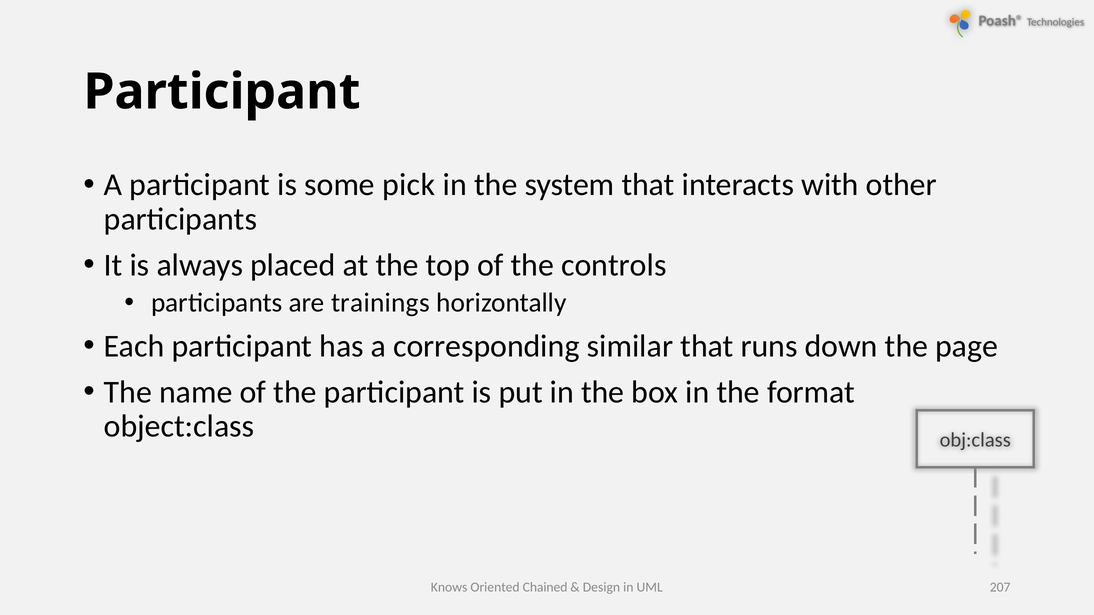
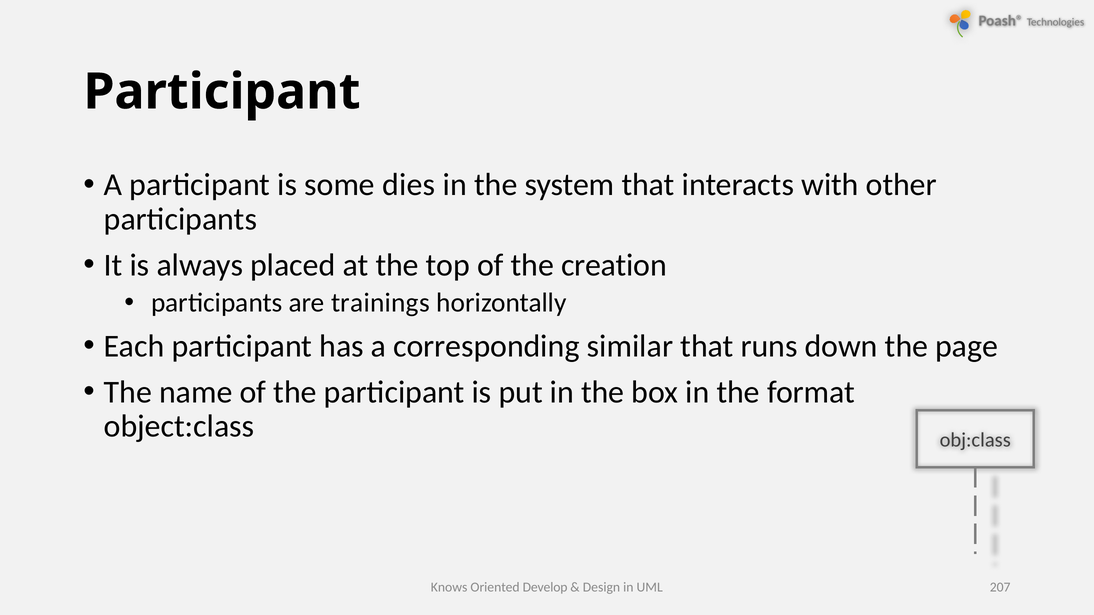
pick: pick -> dies (409, 185)
controls: controls -> creation (614, 265)
Chained: Chained -> Develop (545, 588)
